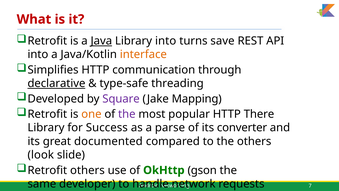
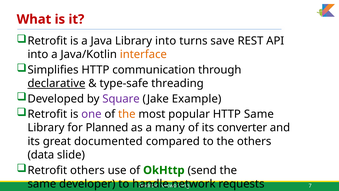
Java underline: present -> none (101, 41)
Mapping: Mapping -> Example (197, 99)
one colour: orange -> purple (91, 114)
the colour: purple -> orange (127, 114)
HTTP There: There -> Same (259, 114)
Success: Success -> Planned (107, 128)
parse: parse -> many (170, 128)
look: look -> data (41, 155)
gson: gson -> send (202, 170)
